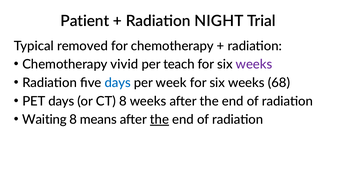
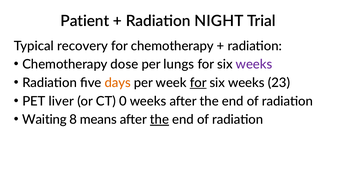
removed: removed -> recovery (82, 46)
vivid: vivid -> dose (124, 64)
teach: teach -> lungs (179, 64)
days colour: blue -> orange (118, 83)
for underline: none -> present (198, 83)
68: 68 -> 23 (279, 83)
PET days: days -> liver (61, 101)
CT 8: 8 -> 0 (123, 101)
